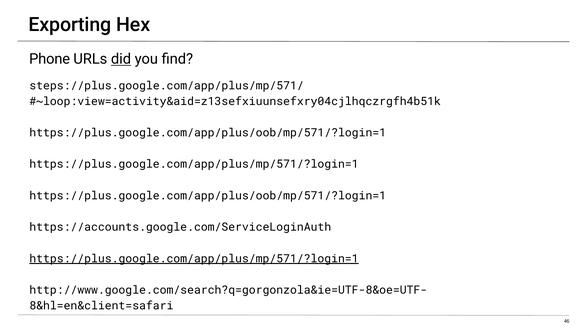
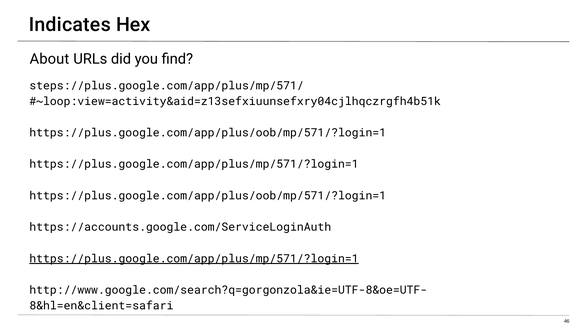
Exporting: Exporting -> Indicates (70, 25)
Phone: Phone -> About (49, 59)
did underline: present -> none (121, 59)
